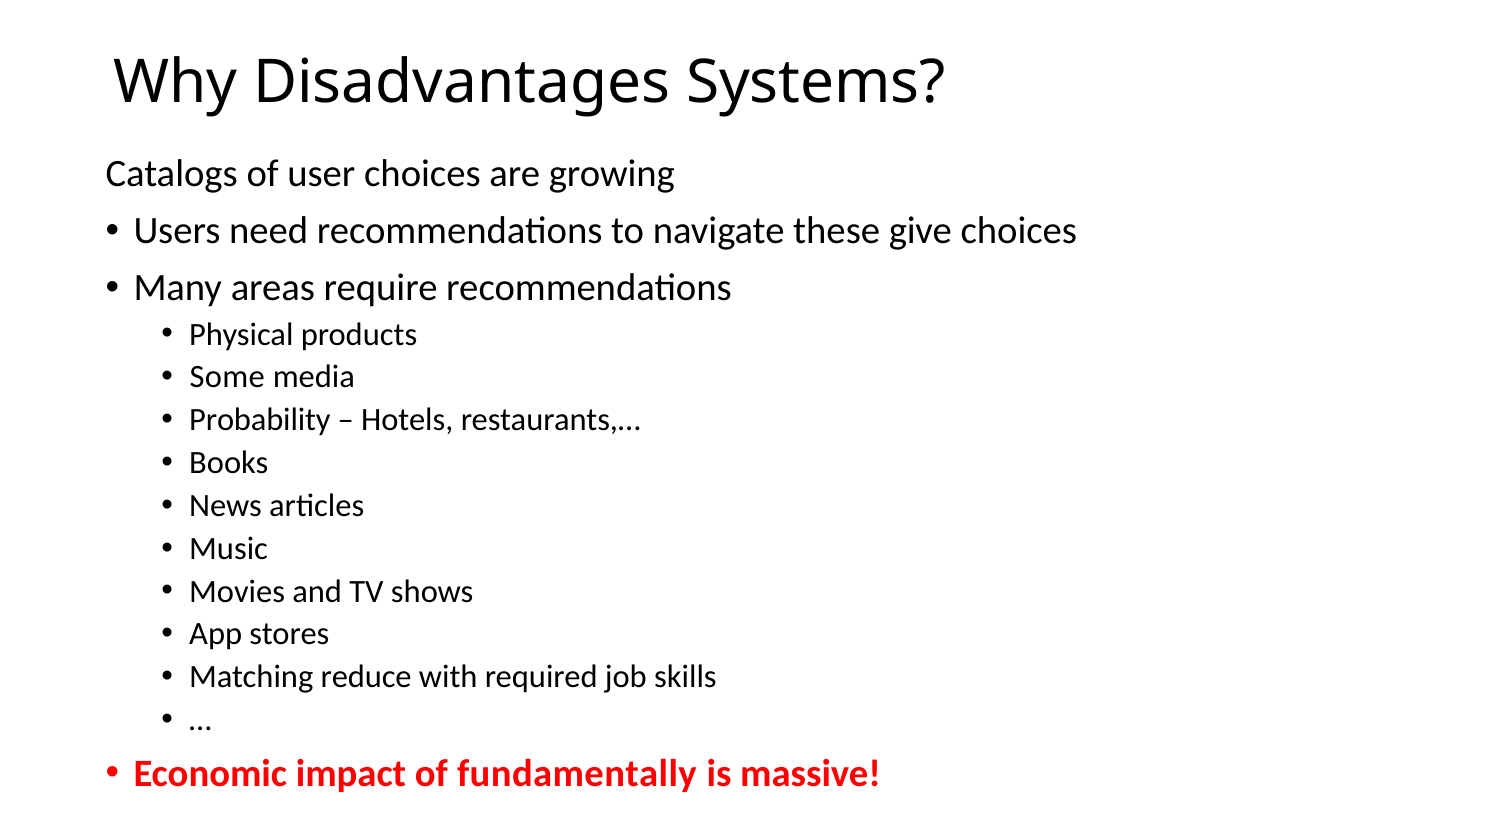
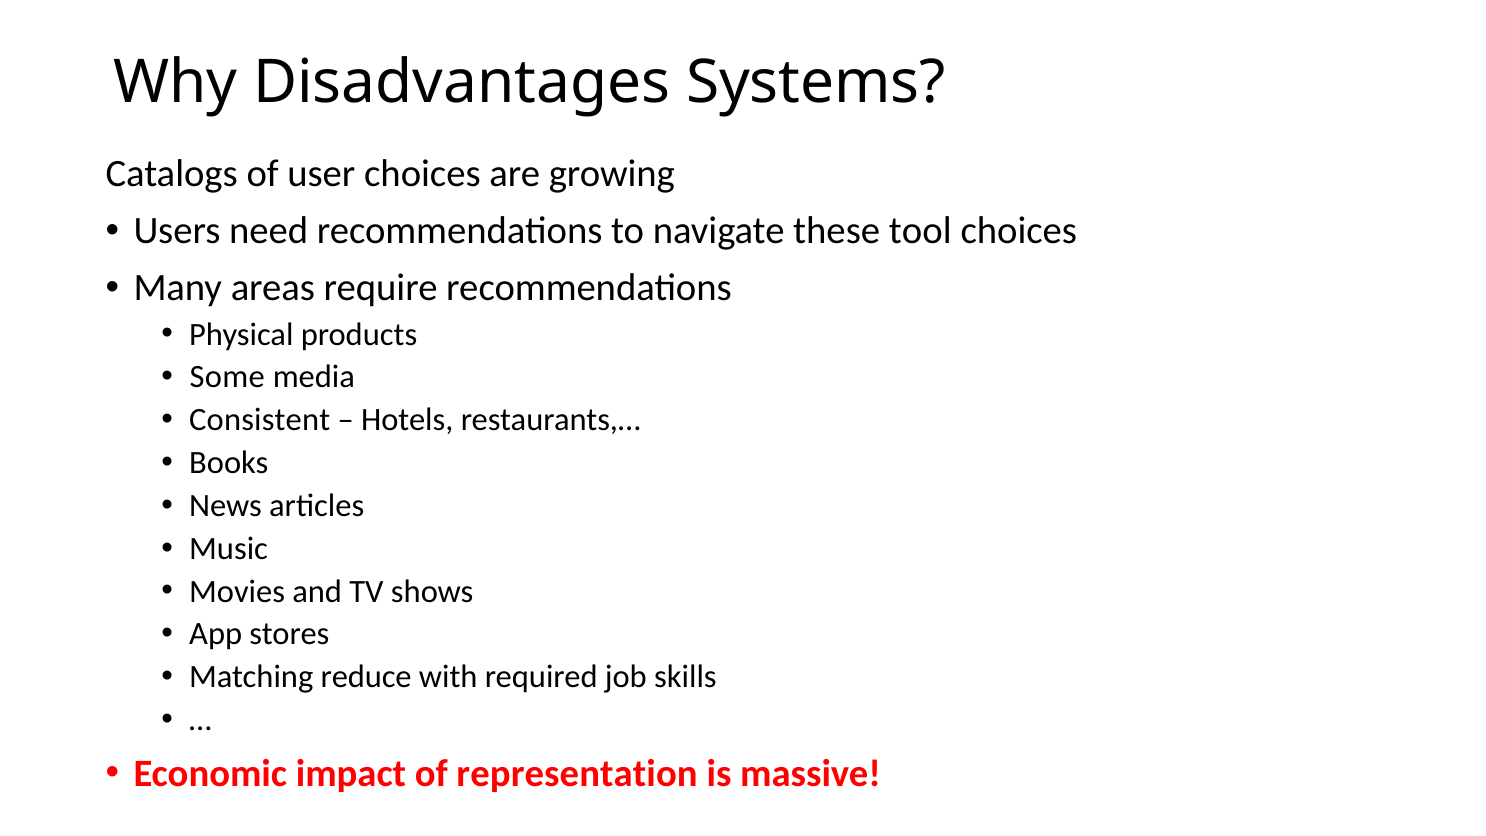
give: give -> tool (920, 231)
Probability: Probability -> Consistent (260, 420)
fundamentally: fundamentally -> representation (577, 774)
